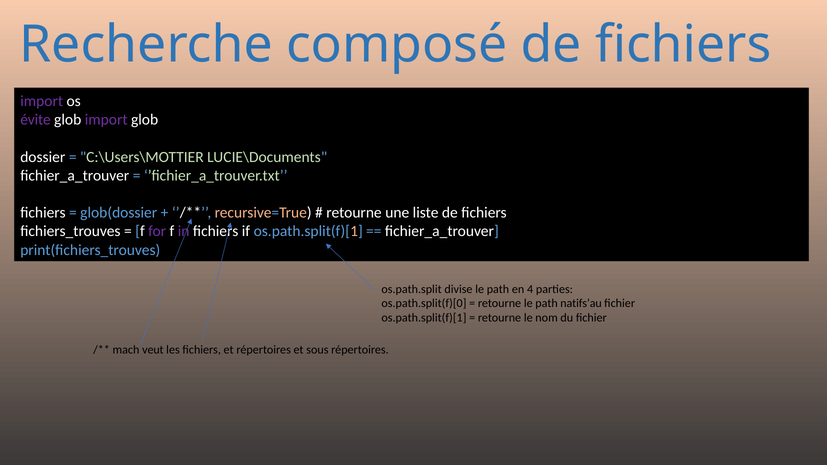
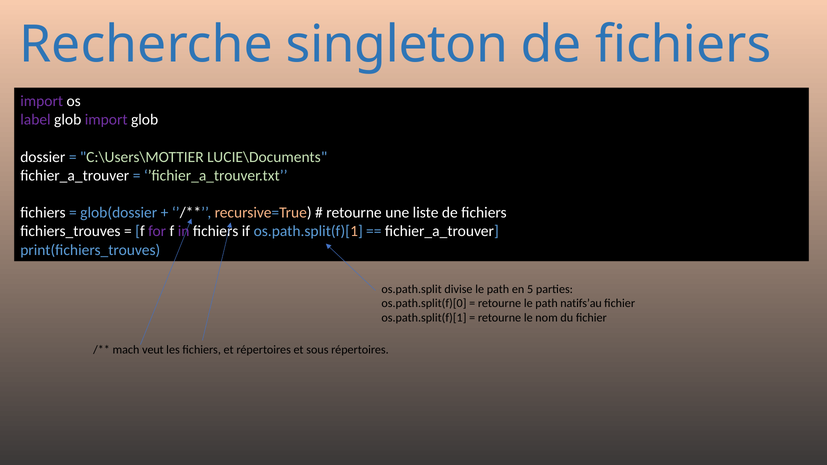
composé: composé -> singleton (397, 45)
évite: évite -> label (35, 120)
4: 4 -> 5 (530, 289)
